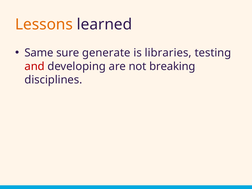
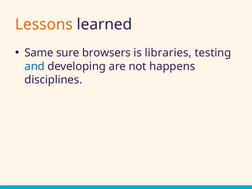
generate: generate -> browsers (106, 53)
and colour: red -> blue (35, 66)
breaking: breaking -> happens (172, 66)
